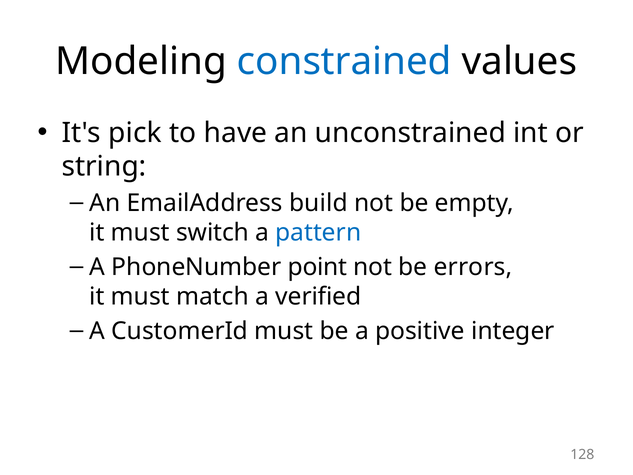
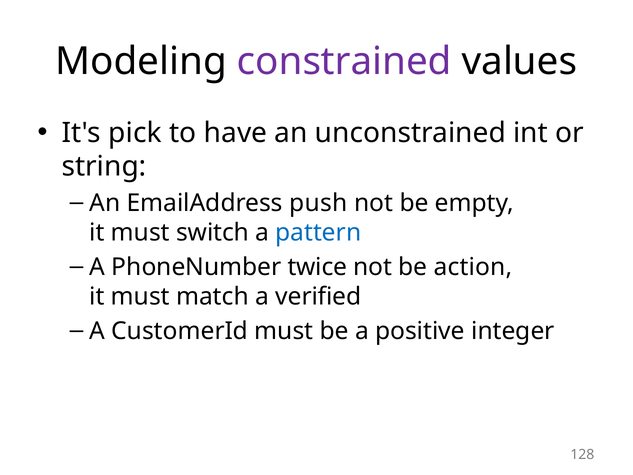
constrained colour: blue -> purple (344, 61)
build: build -> push (318, 203)
point: point -> twice (317, 267)
errors: errors -> action (473, 267)
